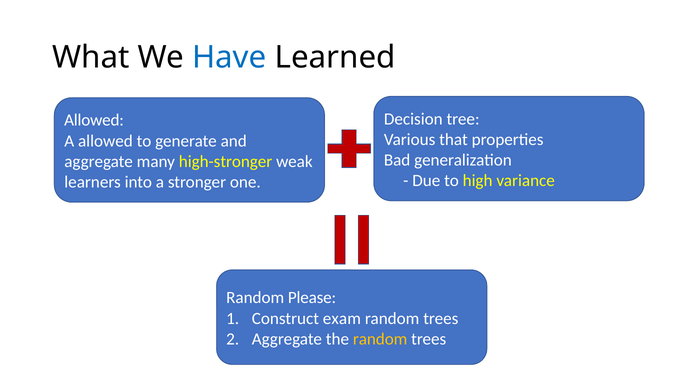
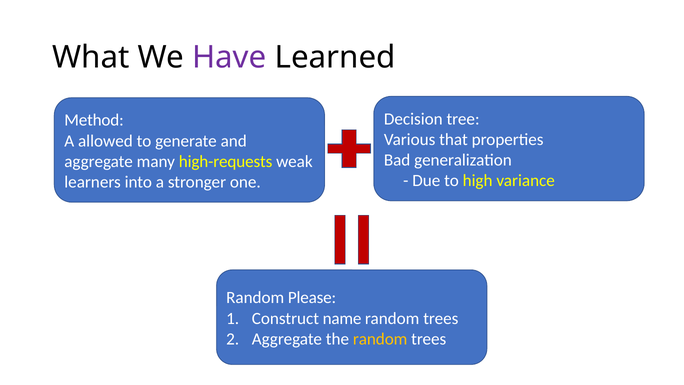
Have colour: blue -> purple (229, 57)
Allowed: Allowed -> Method (94, 120)
high-stronger: high-stronger -> high-requests (226, 161)
exam: exam -> name (342, 318)
